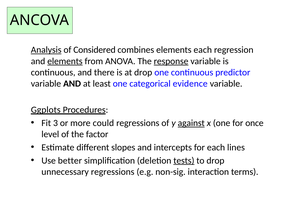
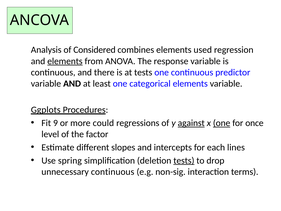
Analysis underline: present -> none (46, 50)
elements each: each -> used (203, 50)
response underline: present -> none (171, 61)
at drop: drop -> tests (143, 72)
categorical evidence: evidence -> elements (190, 84)
3: 3 -> 9 (55, 123)
one underline: none -> present (222, 123)
better: better -> spring (70, 160)
unnecessary regressions: regressions -> continuous (113, 172)
